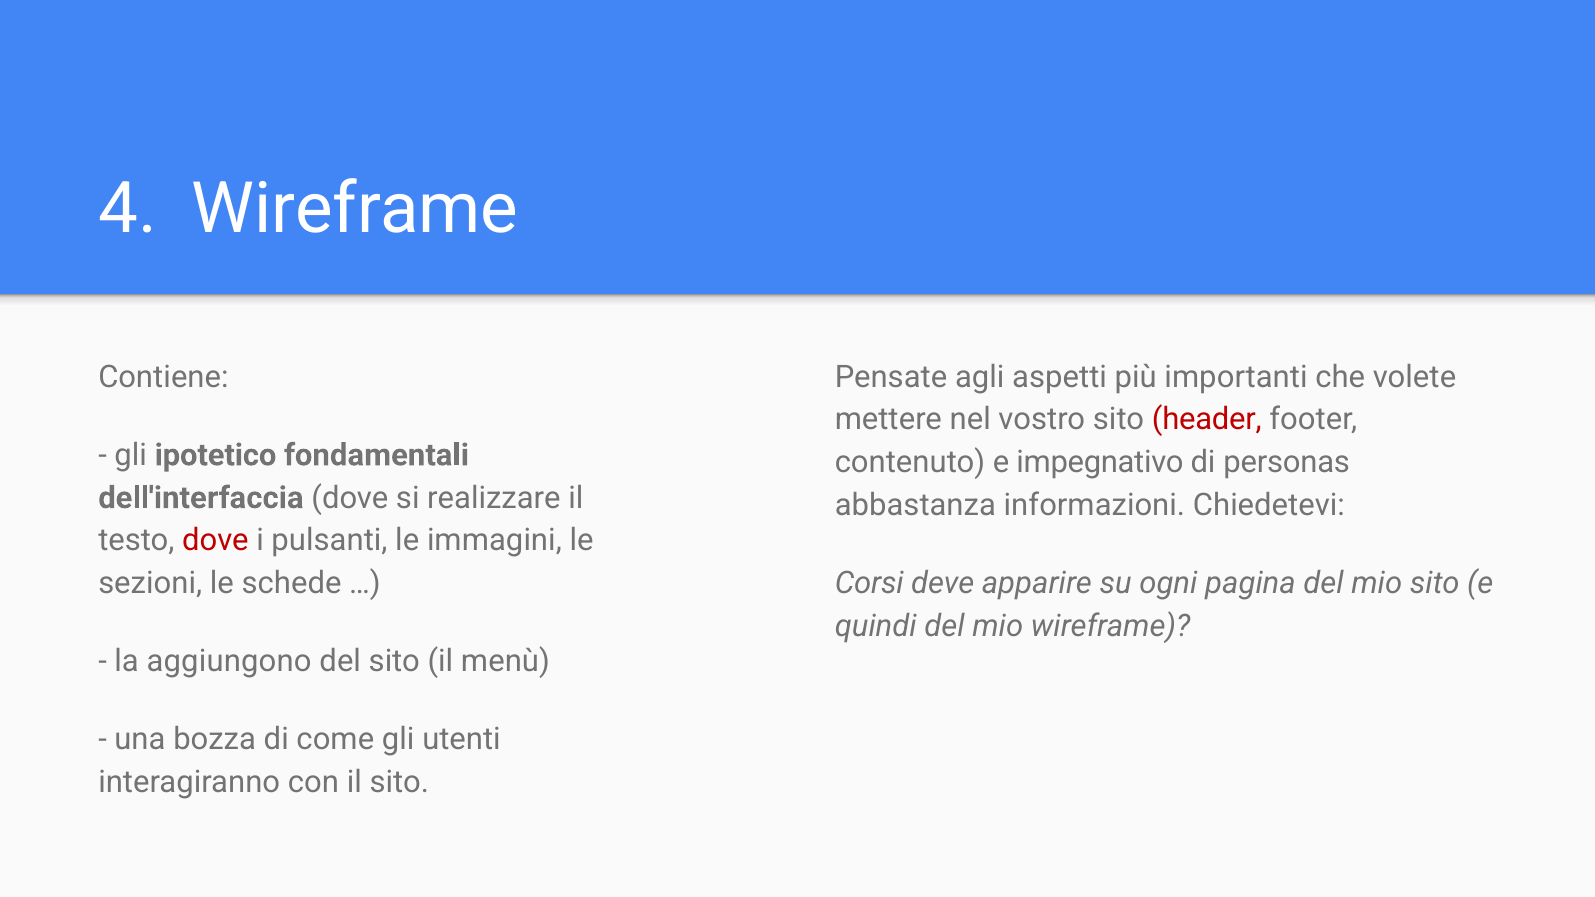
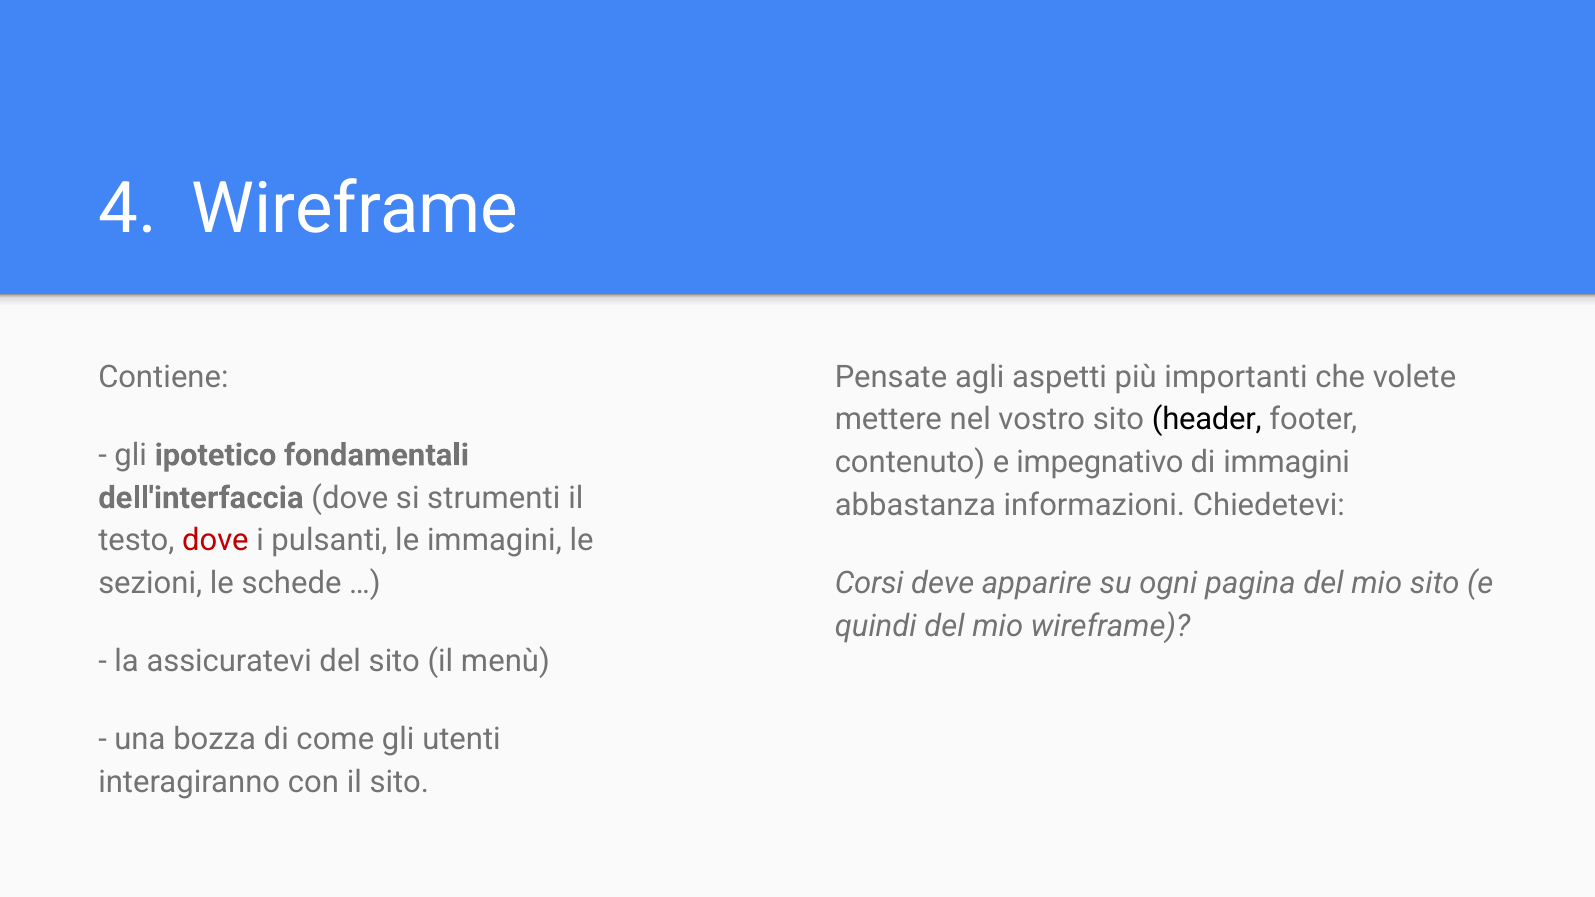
header colour: red -> black (1207, 420)
di personas: personas -> immagini (1287, 463)
realizzare: realizzare -> strumenti (494, 498)
aggiungono: aggiungono -> assicuratevi (229, 662)
